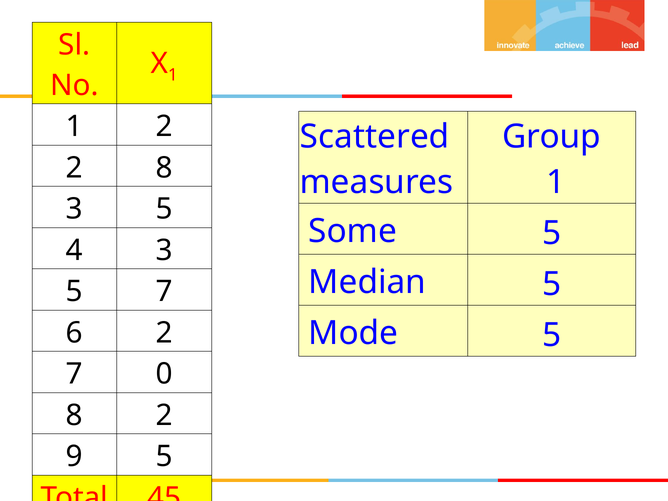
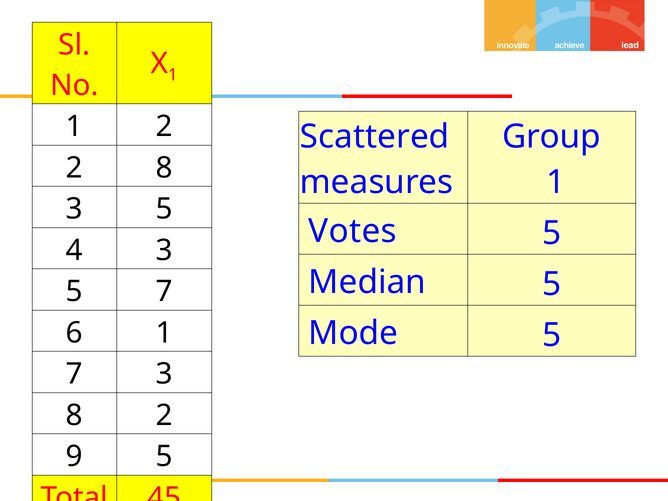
Some: Some -> Votes (353, 231)
6 2: 2 -> 1 (164, 333)
7 0: 0 -> 3 (164, 374)
